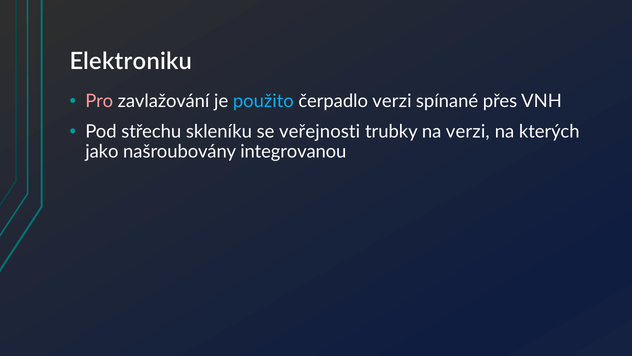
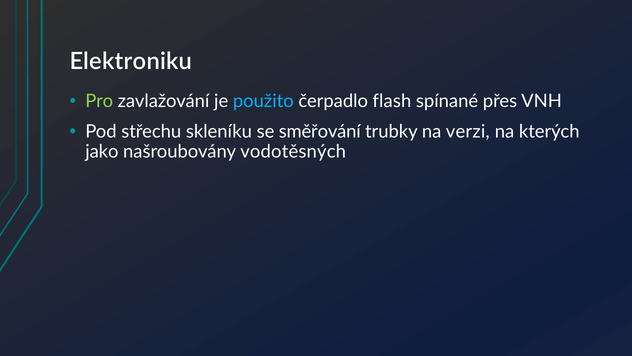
Pro colour: pink -> light green (99, 101)
čerpadlo verzi: verzi -> flash (392, 101)
veřejnosti: veřejnosti -> směřování (320, 132)
integrovanou: integrovanou -> vodotěsných (293, 152)
